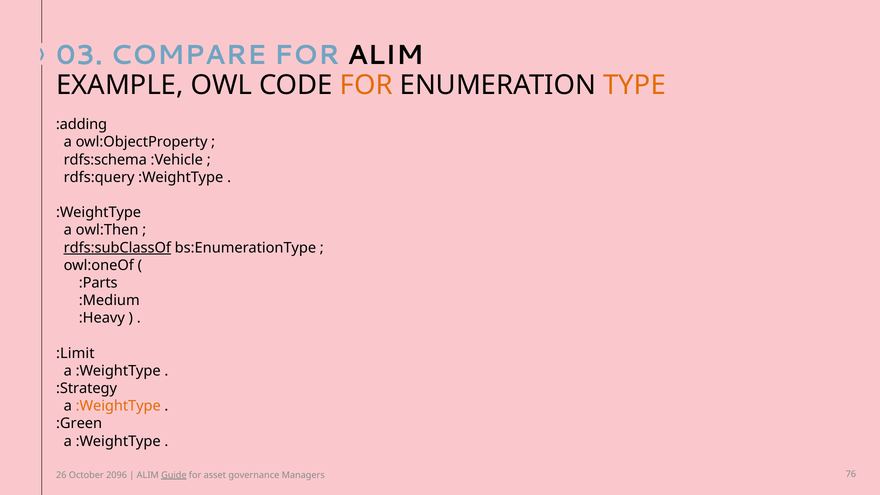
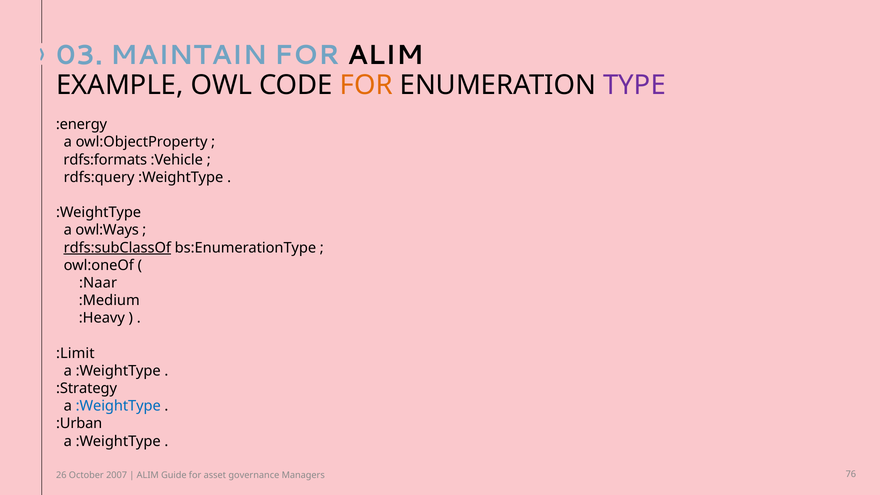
COMPARE: COMPARE -> MAINTAIN (189, 55)
TYPE colour: orange -> purple (635, 85)
:adding: :adding -> :energy (82, 125)
rdfs:schema: rdfs:schema -> rdfs:formats (105, 160)
owl:Then: owl:Then -> owl:Ways (107, 230)
:Parts: :Parts -> :Naar (98, 283)
:WeightType colour: orange -> blue (118, 406)
:Green: :Green -> :Urban (79, 424)
2096: 2096 -> 2007 (117, 475)
Guide underline: present -> none (174, 475)
